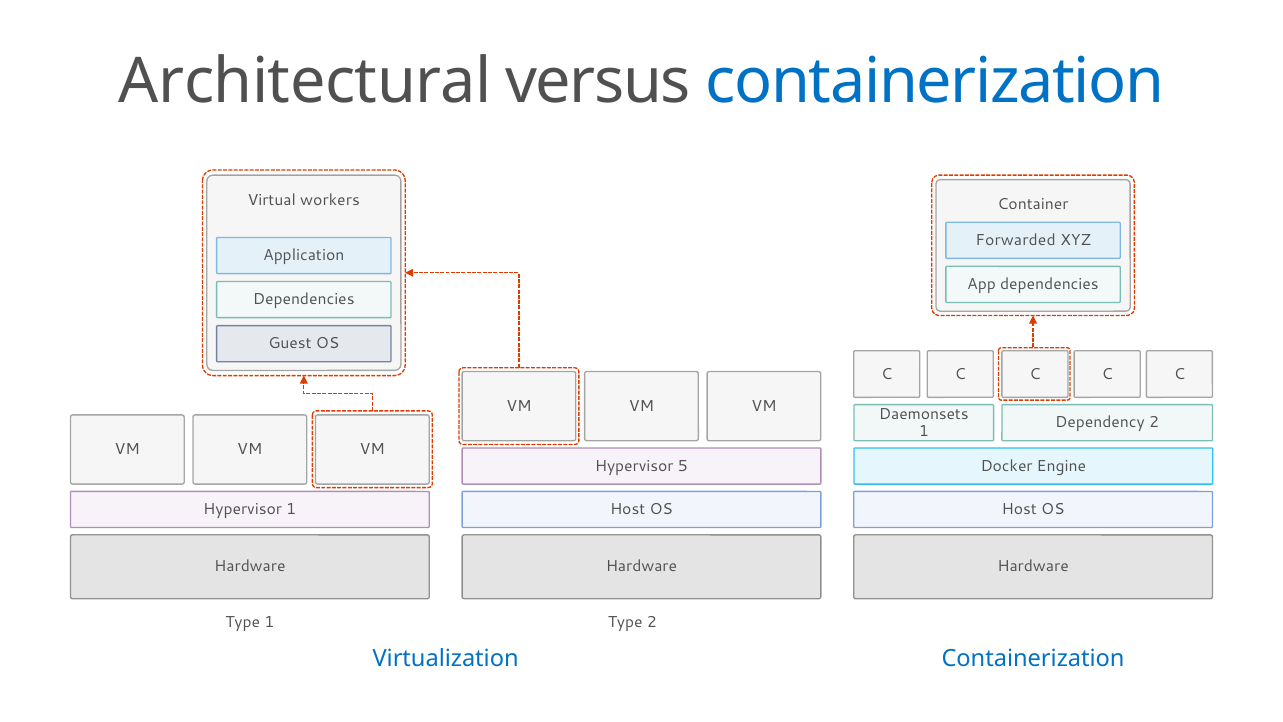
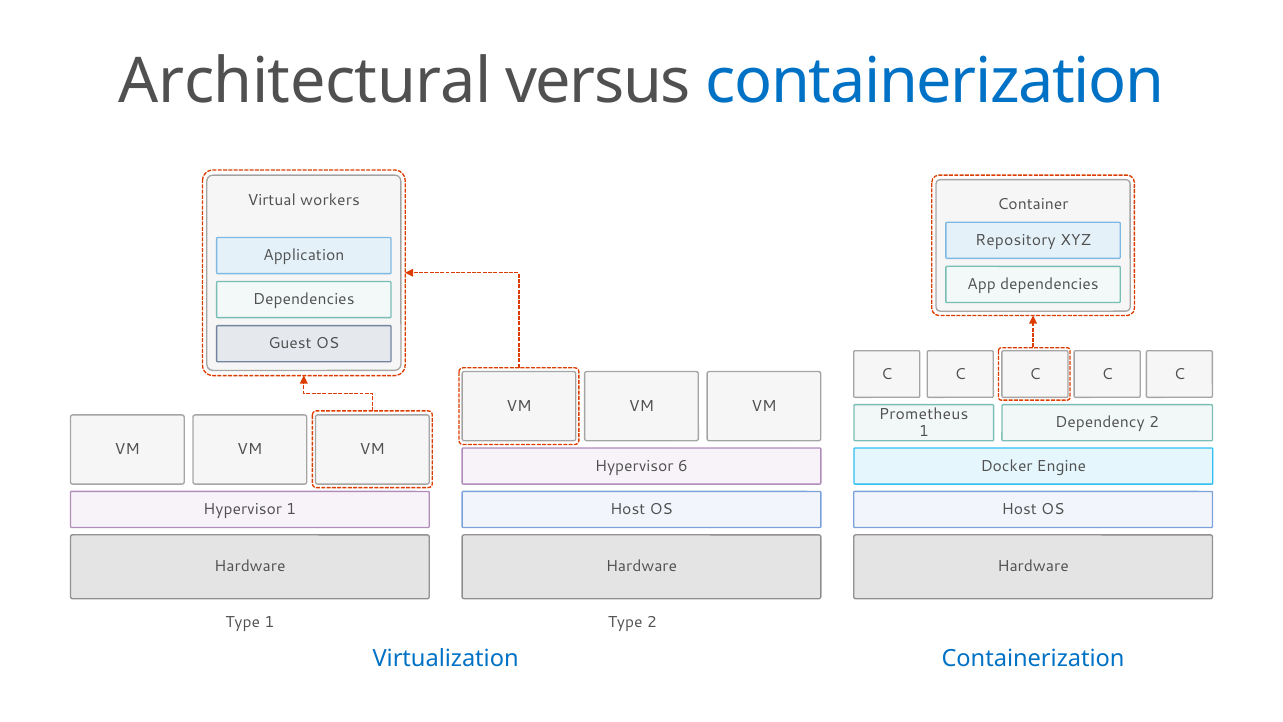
Forwarded: Forwarded -> Repository (1016, 240)
Daemonsets: Daemonsets -> Prometheus (924, 414)
5: 5 -> 6 (683, 466)
